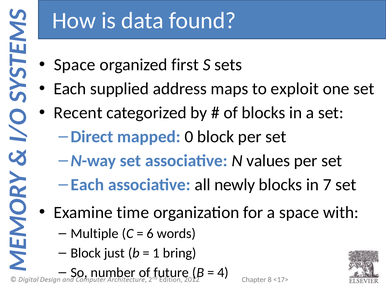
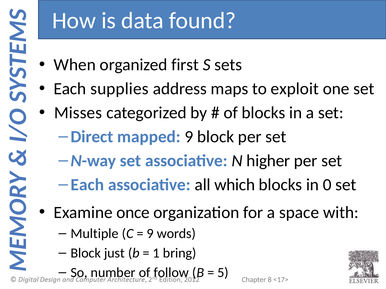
Space: Space -> When (75, 65)
supplied: supplied -> supplies (119, 89)
Recent: Recent -> Misses (78, 113)
mapped 0: 0 -> 9 (189, 137)
values: values -> higher (268, 161)
newly: newly -> which (235, 185)
7: 7 -> 0 (327, 185)
time: time -> once (133, 213)
6: 6 -> 9 (150, 234)
future: future -> follow (171, 273)
4: 4 -> 5 (223, 273)
